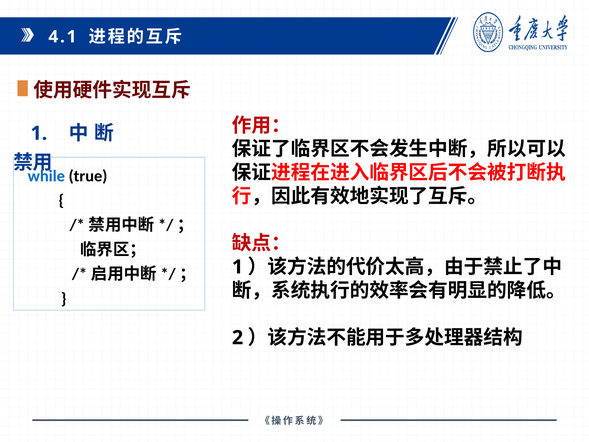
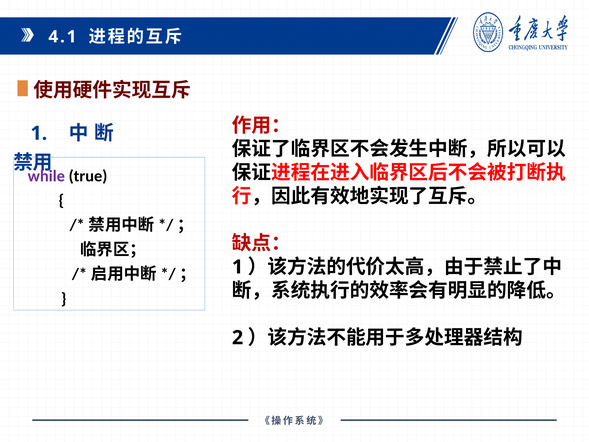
while colour: blue -> purple (46, 176)
